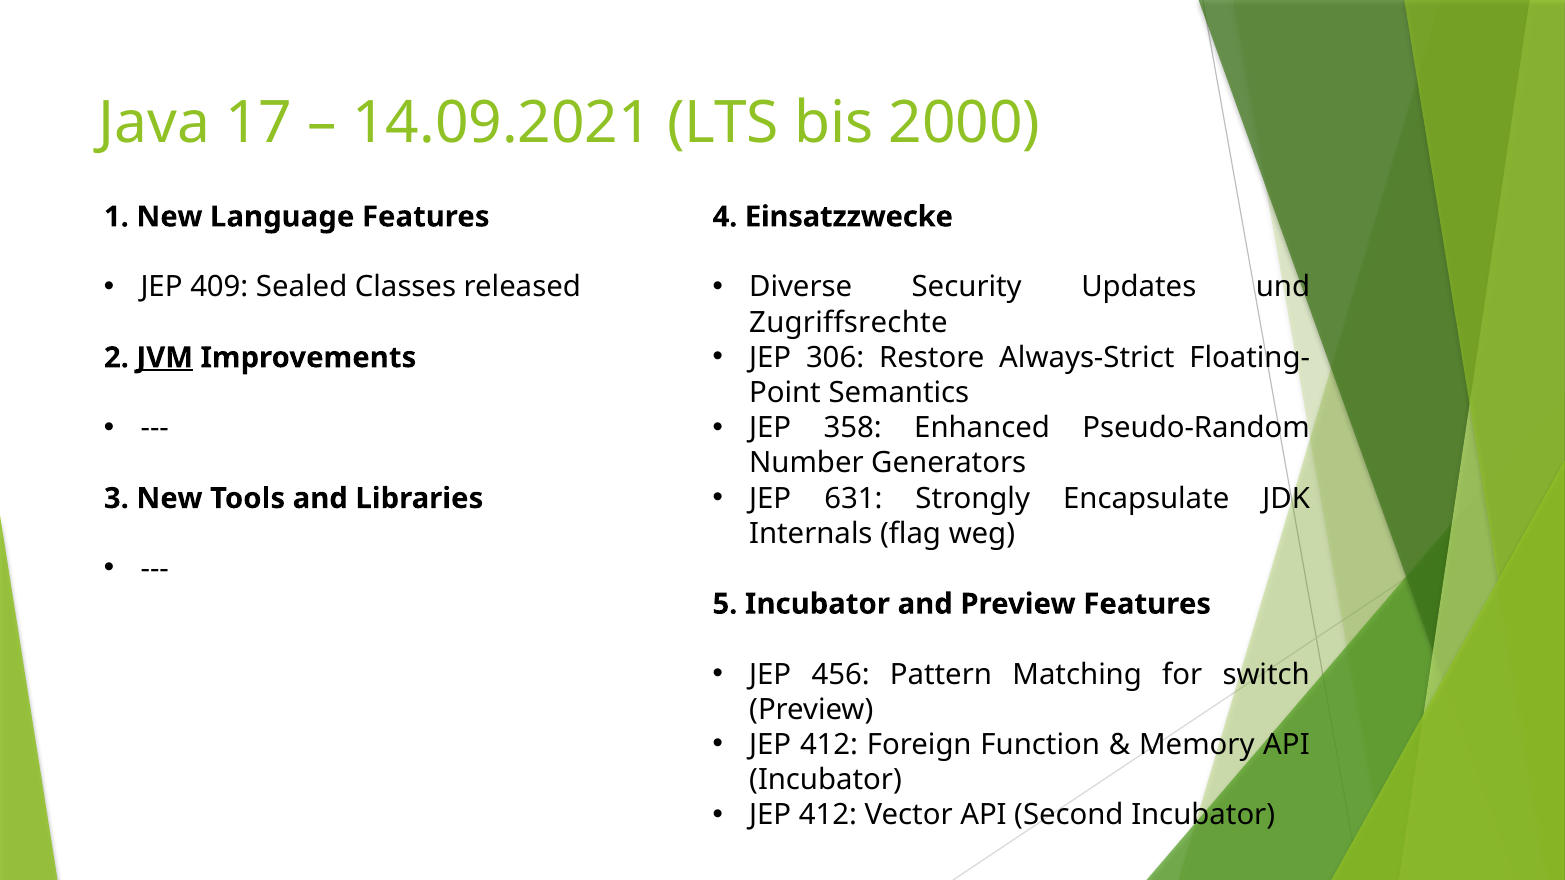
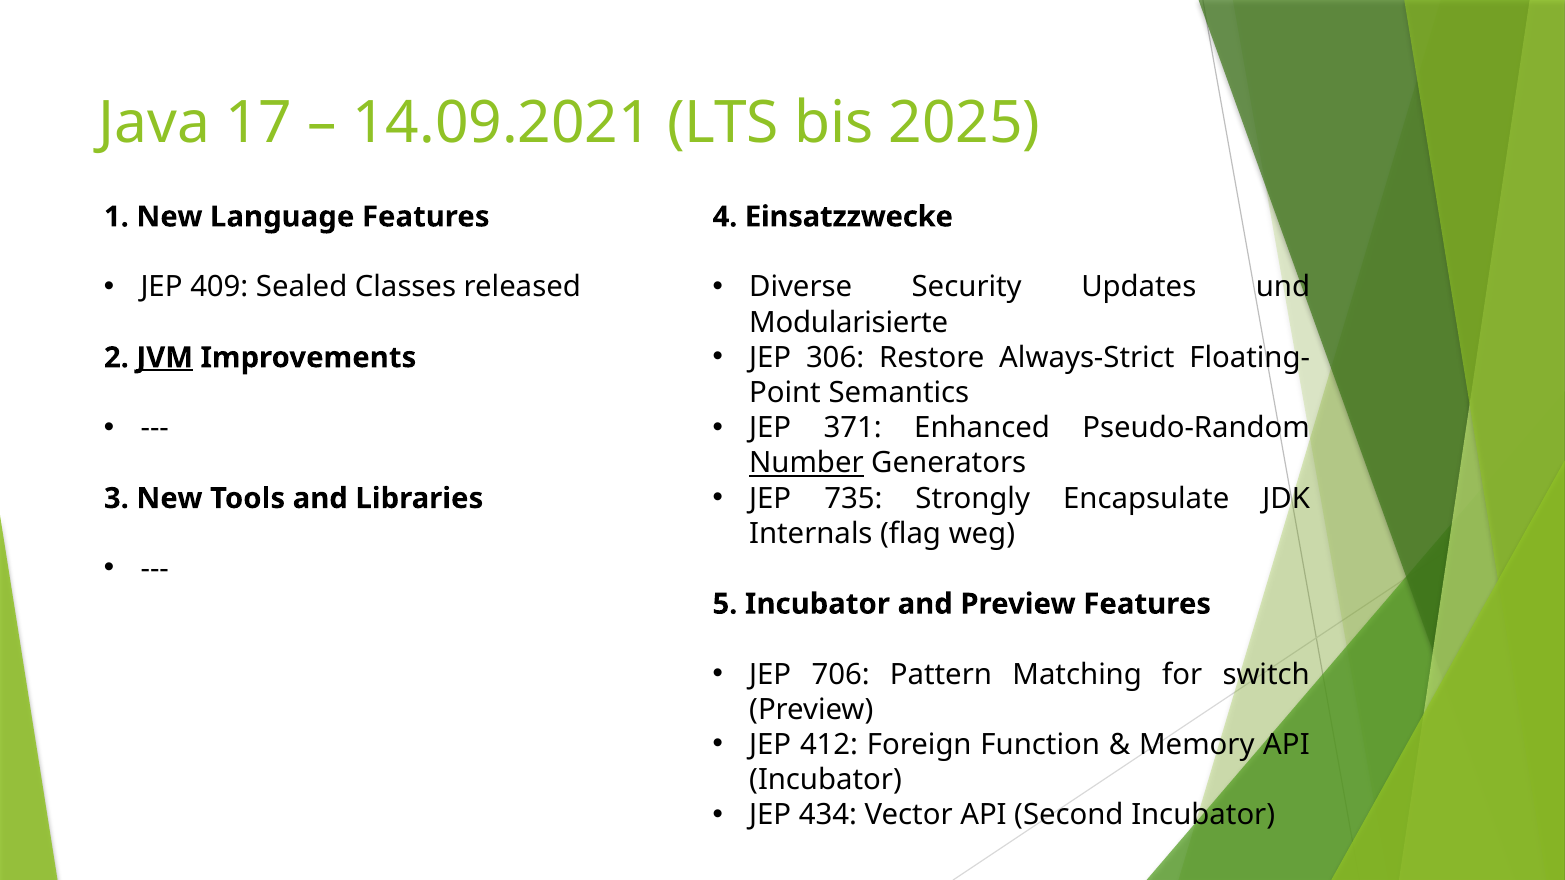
2000: 2000 -> 2025 (965, 123)
Zugriffsrechte: Zugriffsrechte -> Modularisierte (849, 323)
358: 358 -> 371 (853, 428)
Number underline: none -> present (806, 463)
631: 631 -> 735 (853, 499)
456: 456 -> 706 (841, 675)
412: 412 -> 434 (828, 815)
